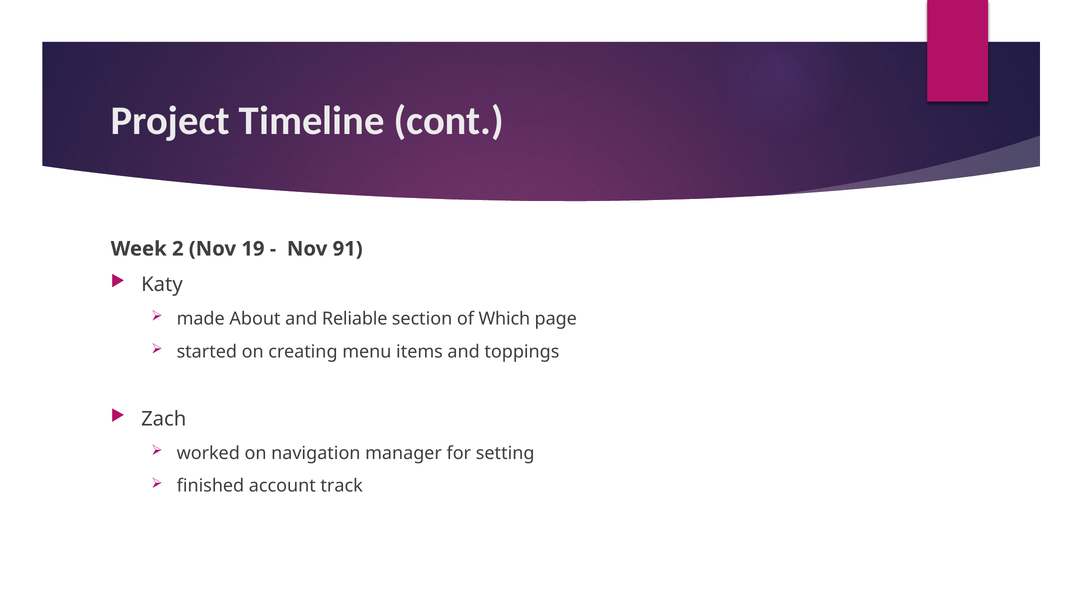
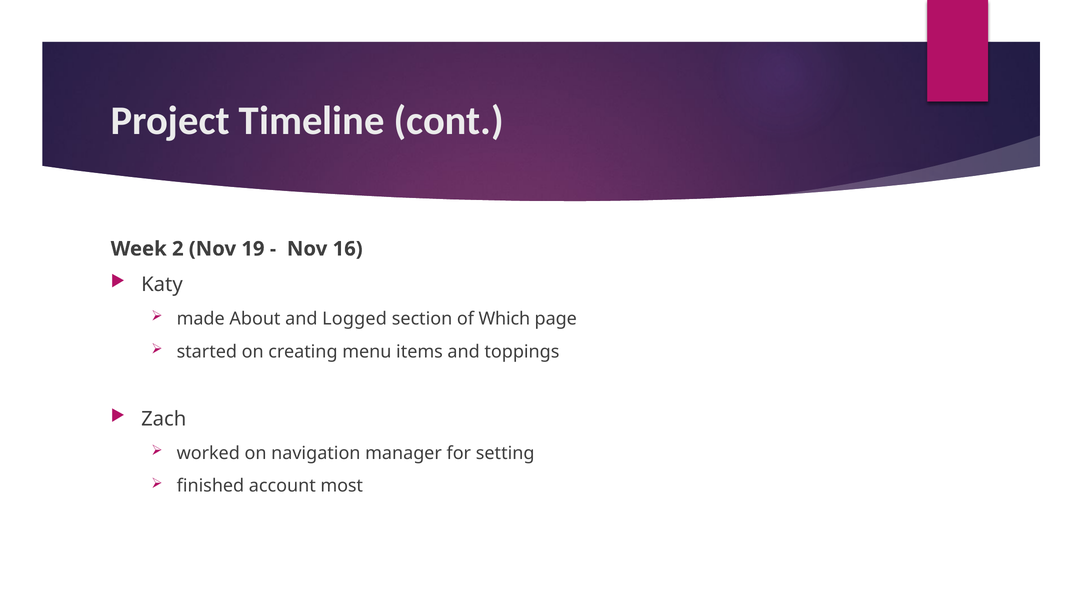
91: 91 -> 16 (348, 249)
Reliable: Reliable -> Logged (355, 319)
track: track -> most (342, 486)
